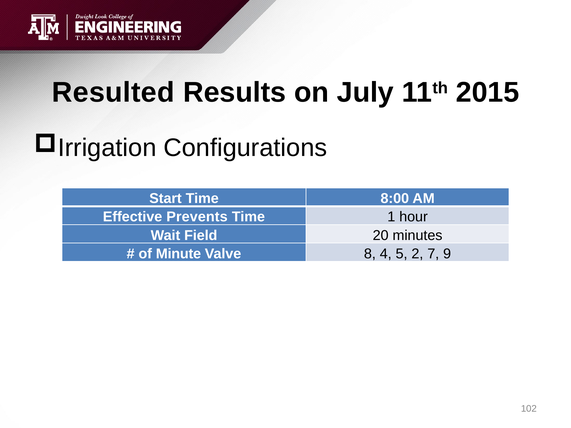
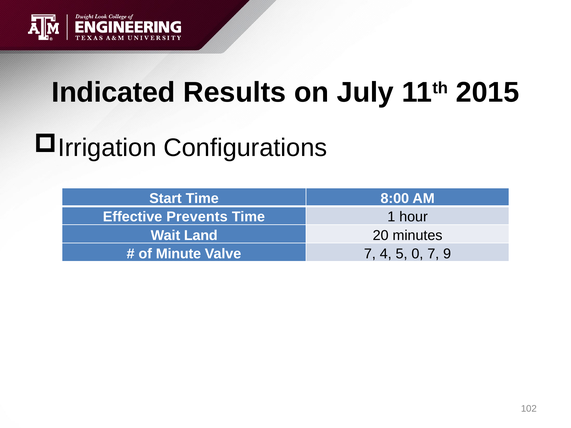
Resulted: Resulted -> Indicated (113, 93)
Field: Field -> Land (201, 235)
Valve 8: 8 -> 7 (370, 254)
2: 2 -> 0 (417, 254)
